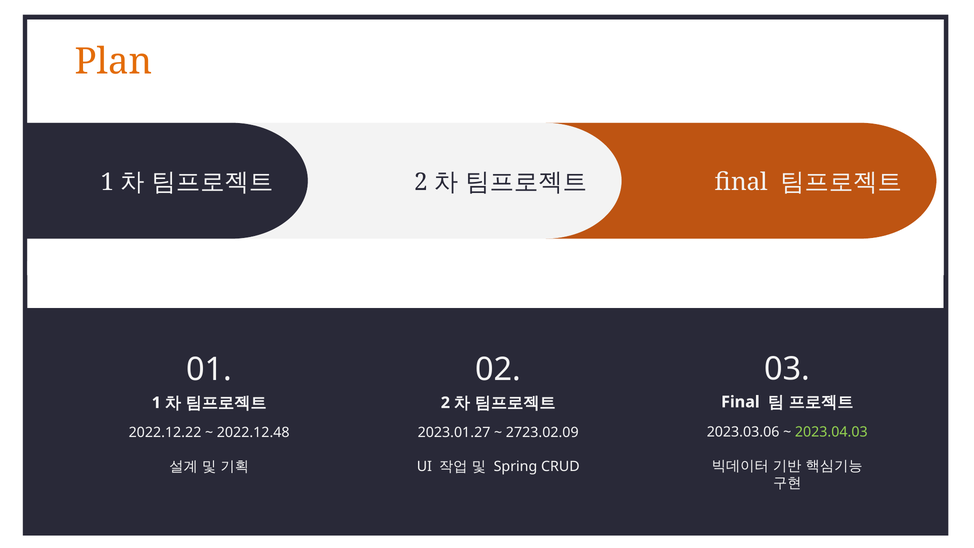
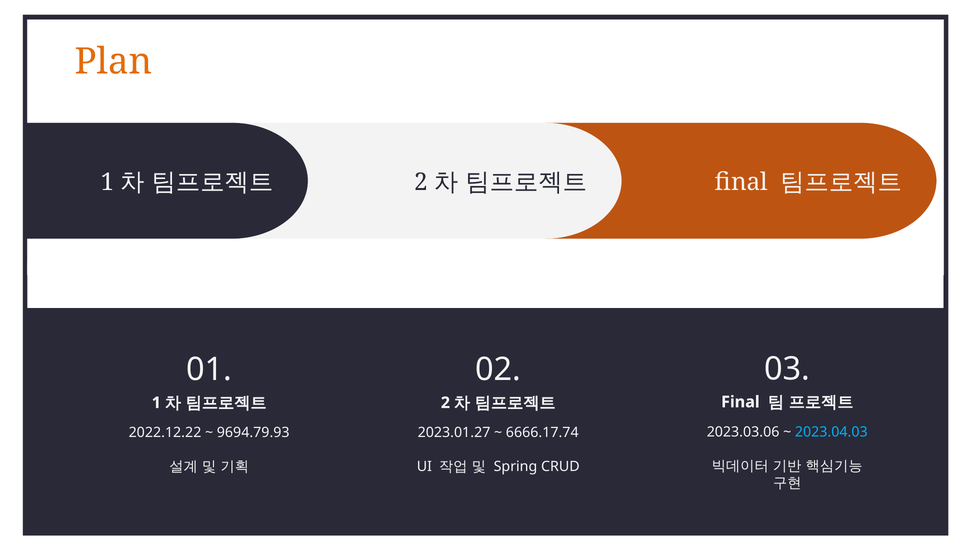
2023.04.03 colour: light green -> light blue (831, 432)
2022.12.48: 2022.12.48 -> 9694.79.93 (253, 433)
2723.02.09: 2723.02.09 -> 6666.17.74 (542, 433)
